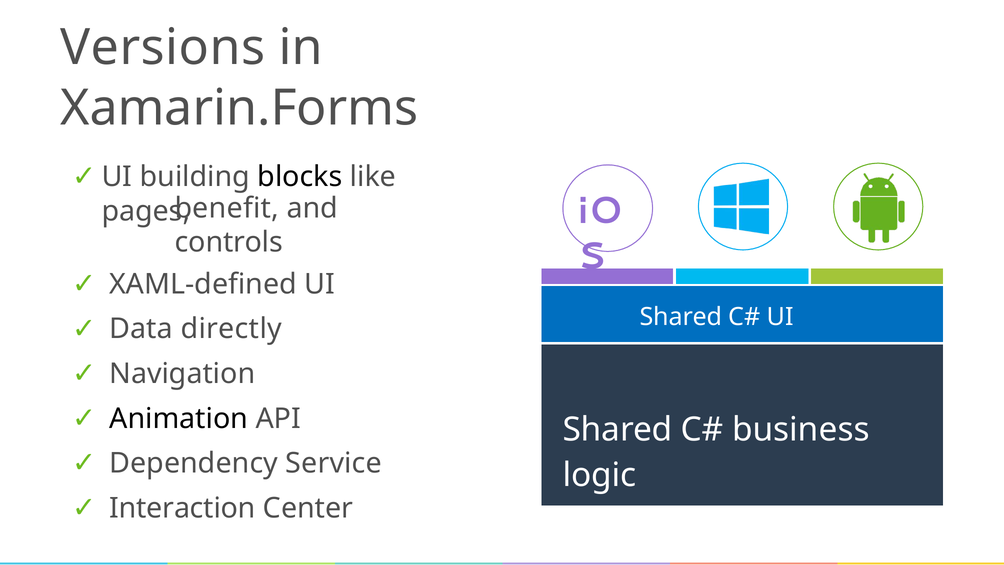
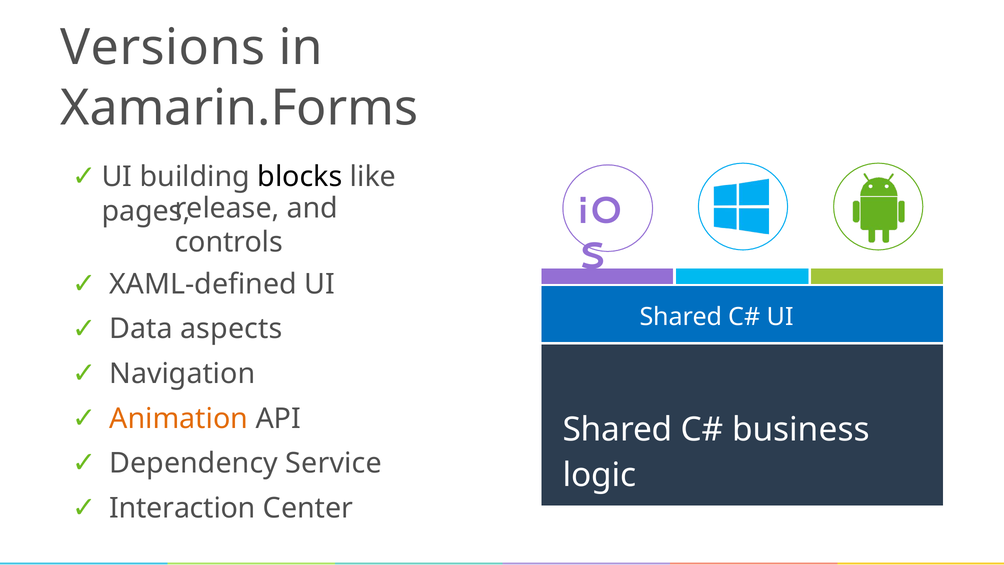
benefit: benefit -> release (227, 208)
directly: directly -> aspects (231, 329)
Animation colour: black -> orange (179, 419)
